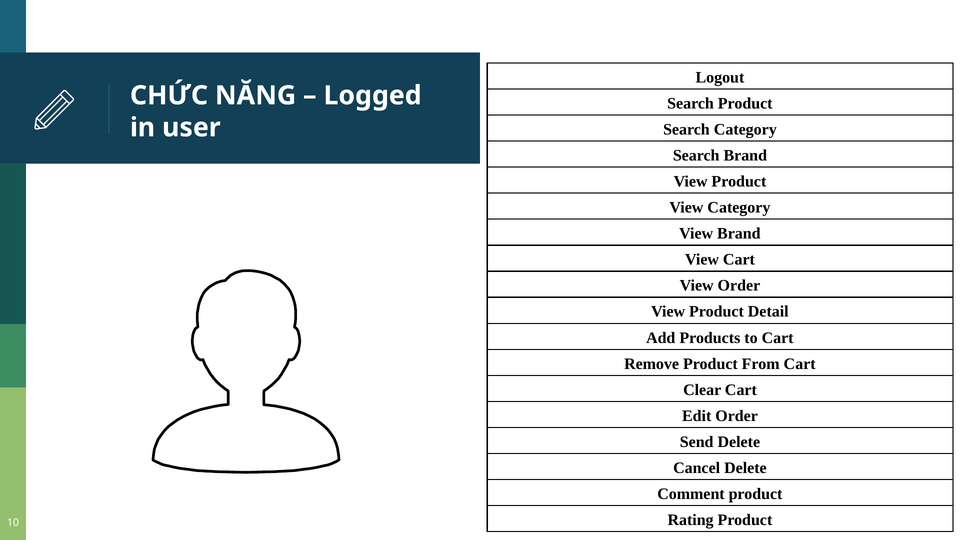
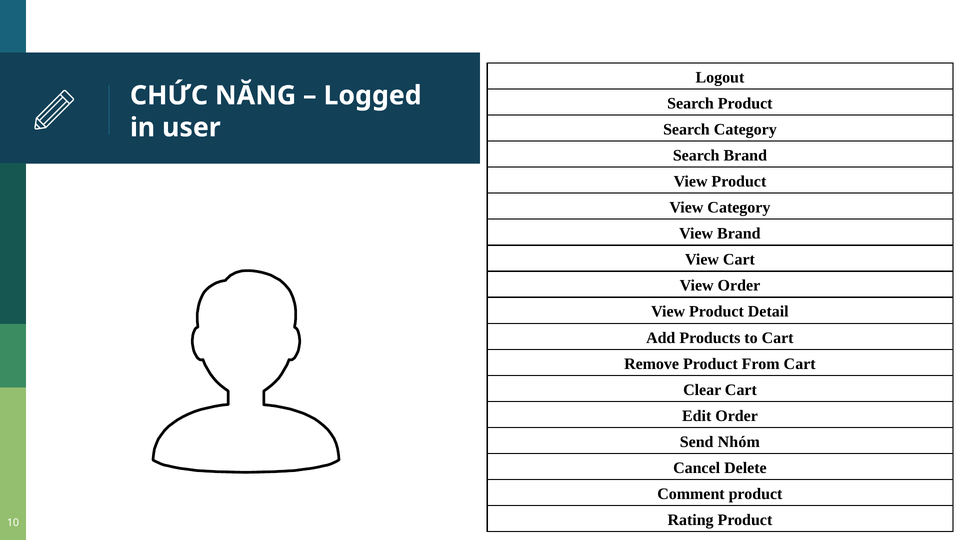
Send Delete: Delete -> Nhóm (739, 442)
